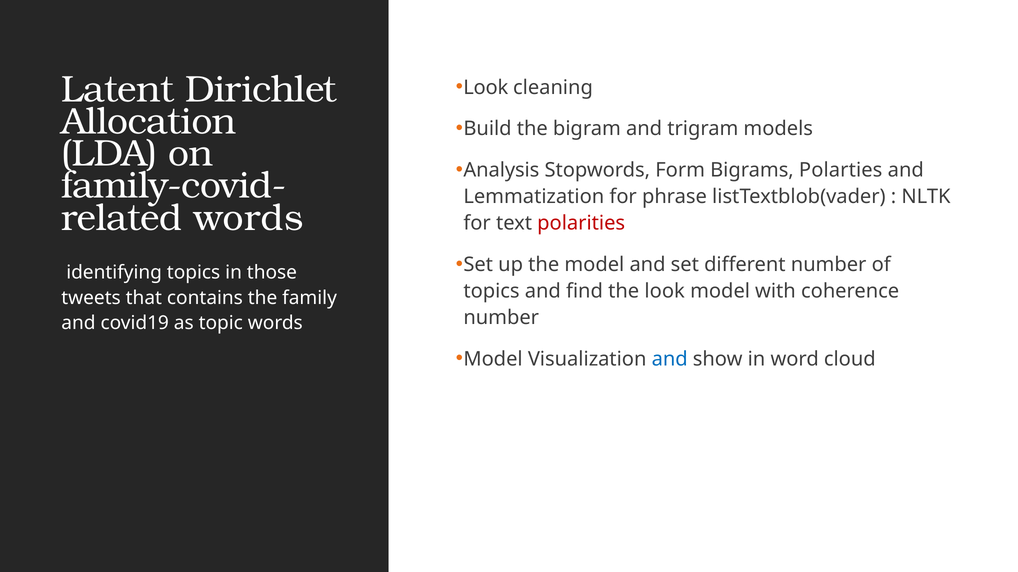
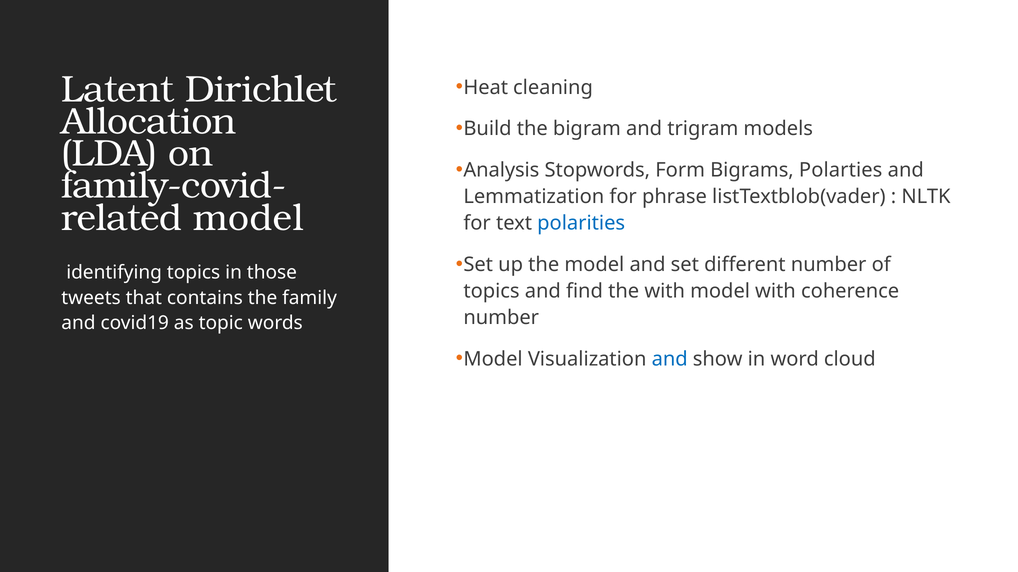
Look: Look -> Heat (486, 88)
words: words -> model (249, 218)
polarities colour: red -> blue (581, 223)
the look: look -> with (665, 291)
